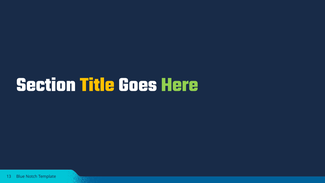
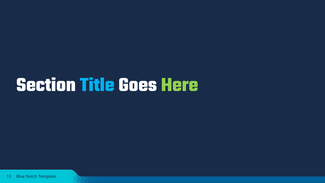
Title colour: yellow -> light blue (97, 84)
